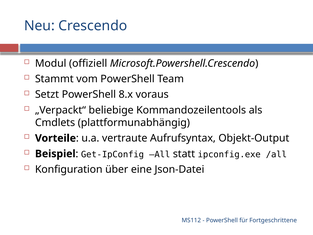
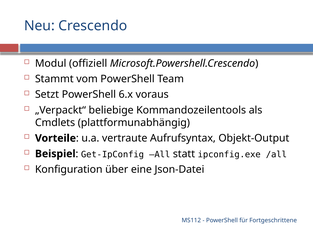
8.x: 8.x -> 6.x (126, 94)
